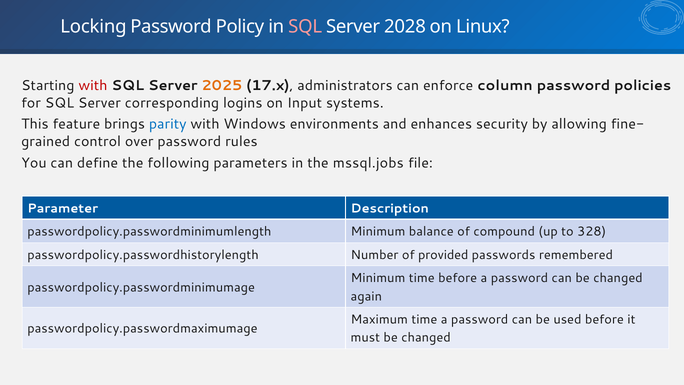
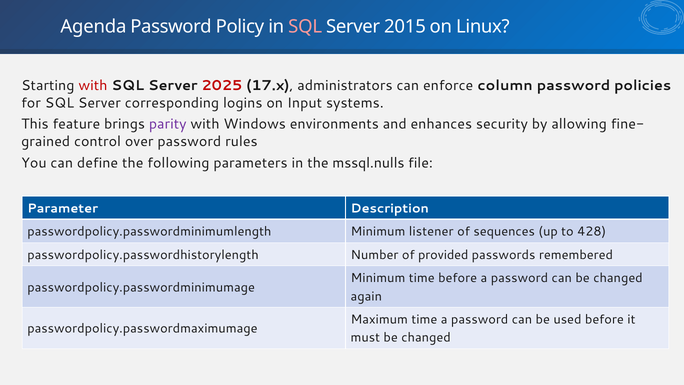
Locking: Locking -> Agenda (93, 27)
2028: 2028 -> 2015 (405, 27)
2025 colour: orange -> red (222, 86)
parity colour: blue -> purple (168, 124)
mssql.jobs: mssql.jobs -> mssql.nulls (368, 163)
balance: balance -> listener (431, 231)
compound: compound -> sequences (504, 231)
328: 328 -> 428 (592, 231)
